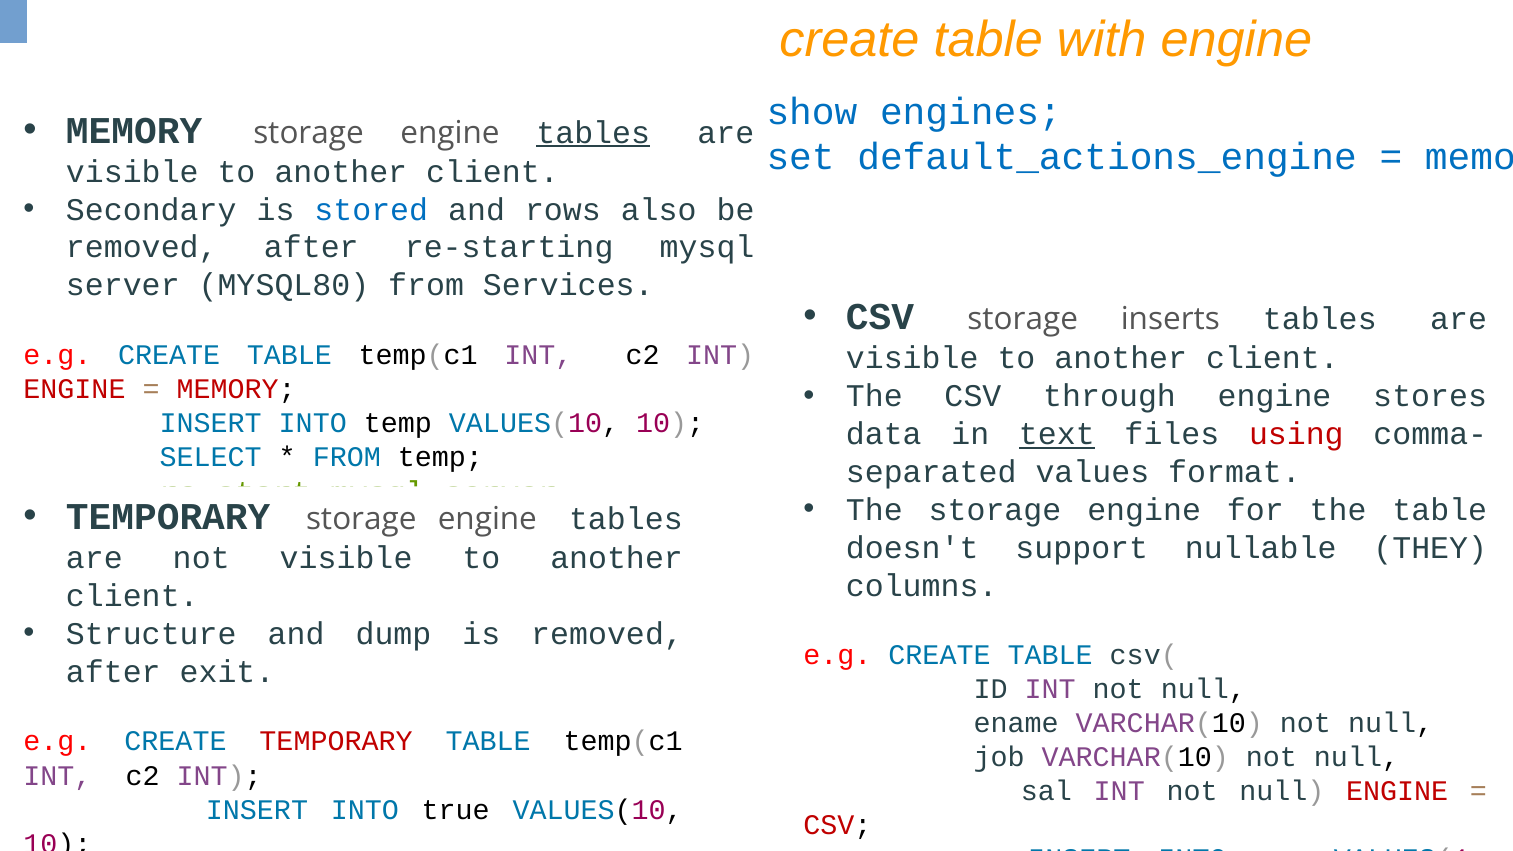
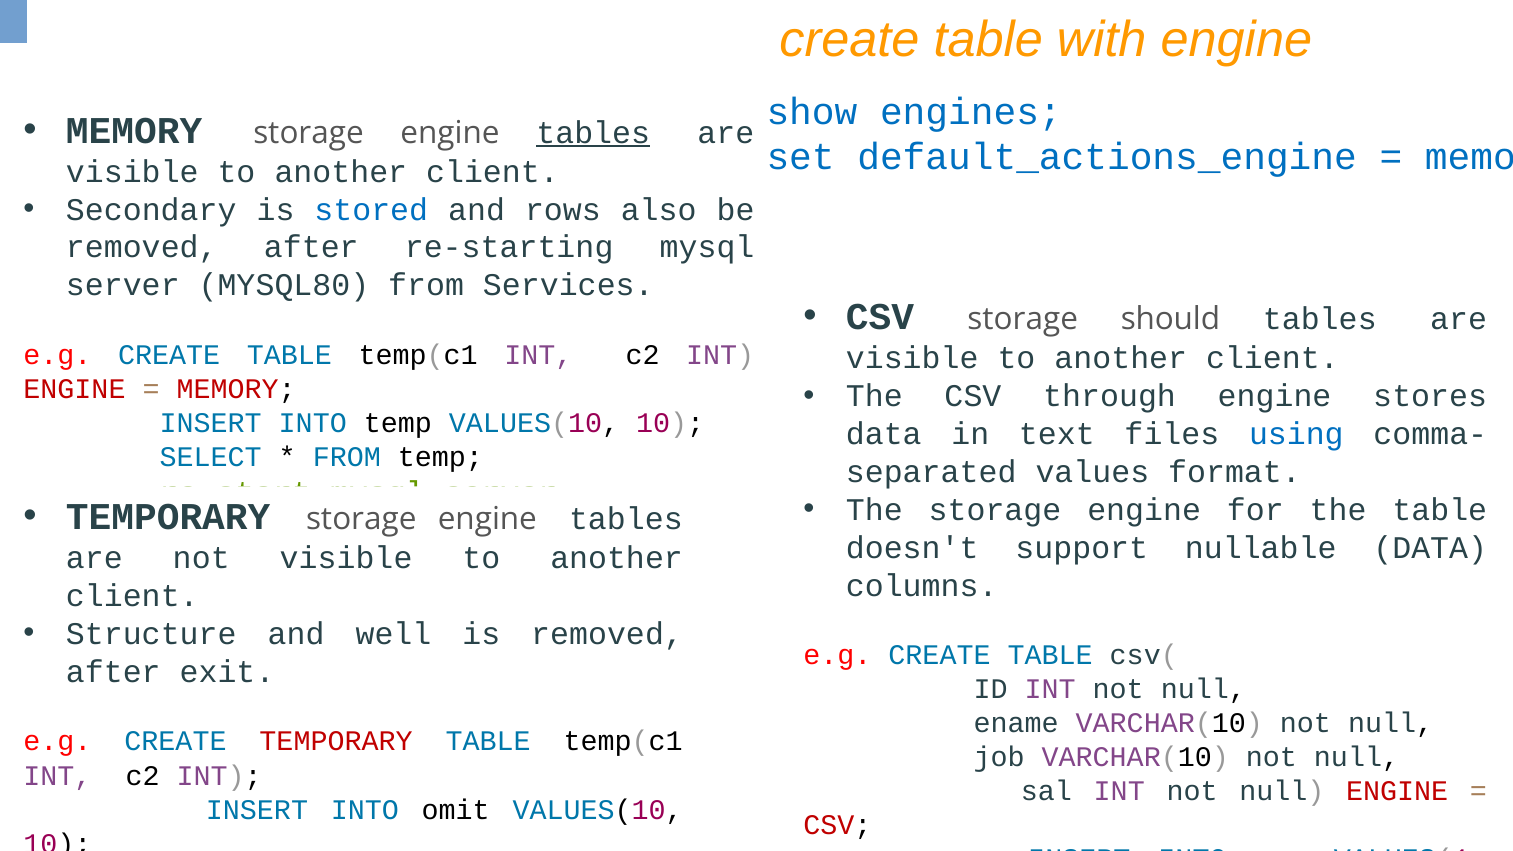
inserts: inserts -> should (1170, 320)
text underline: present -> none (1057, 434)
using colour: red -> blue (1296, 434)
nullable THEY: THEY -> DATA (1430, 548)
dump: dump -> well (393, 634)
true: true -> omit (456, 810)
